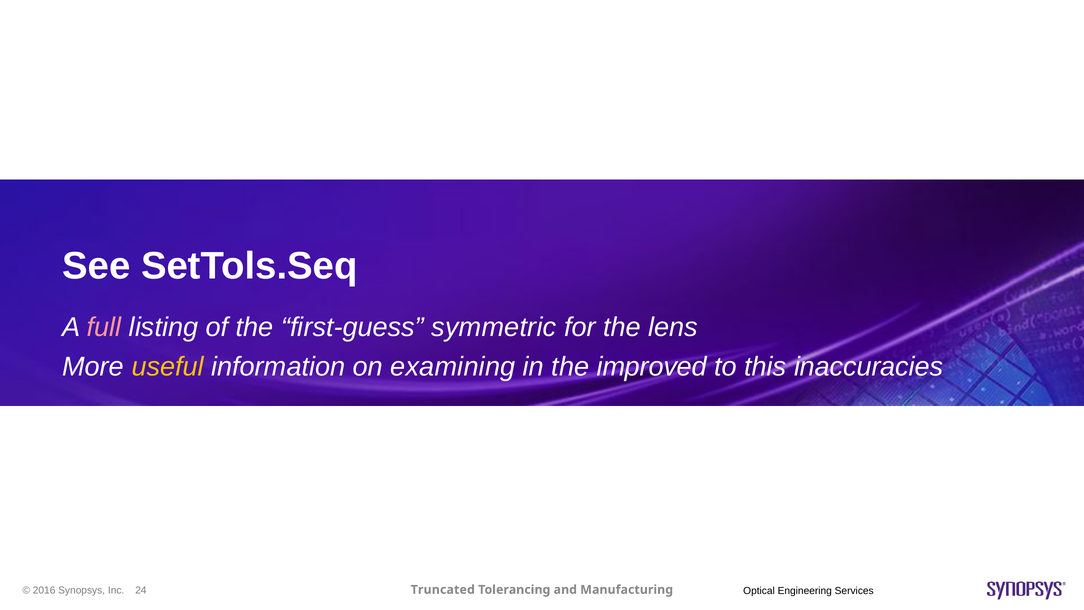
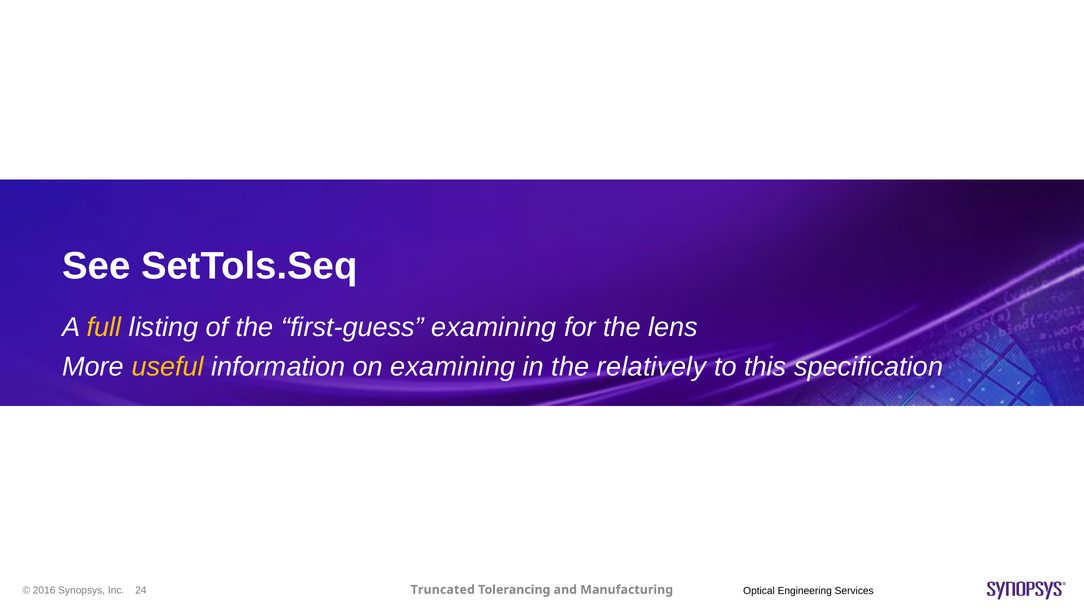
full colour: pink -> yellow (104, 327)
first-guess symmetric: symmetric -> examining (494, 327)
improved: improved -> relatively (652, 367)
inaccuracies: inaccuracies -> specification (869, 367)
